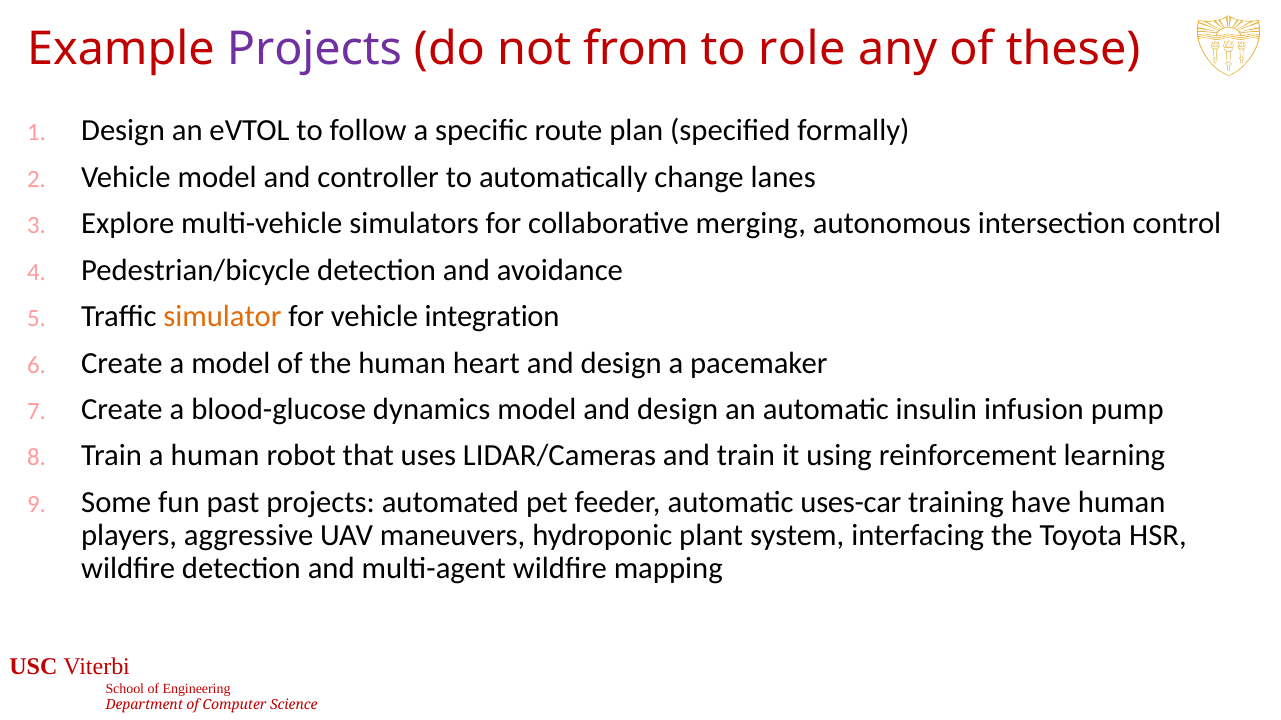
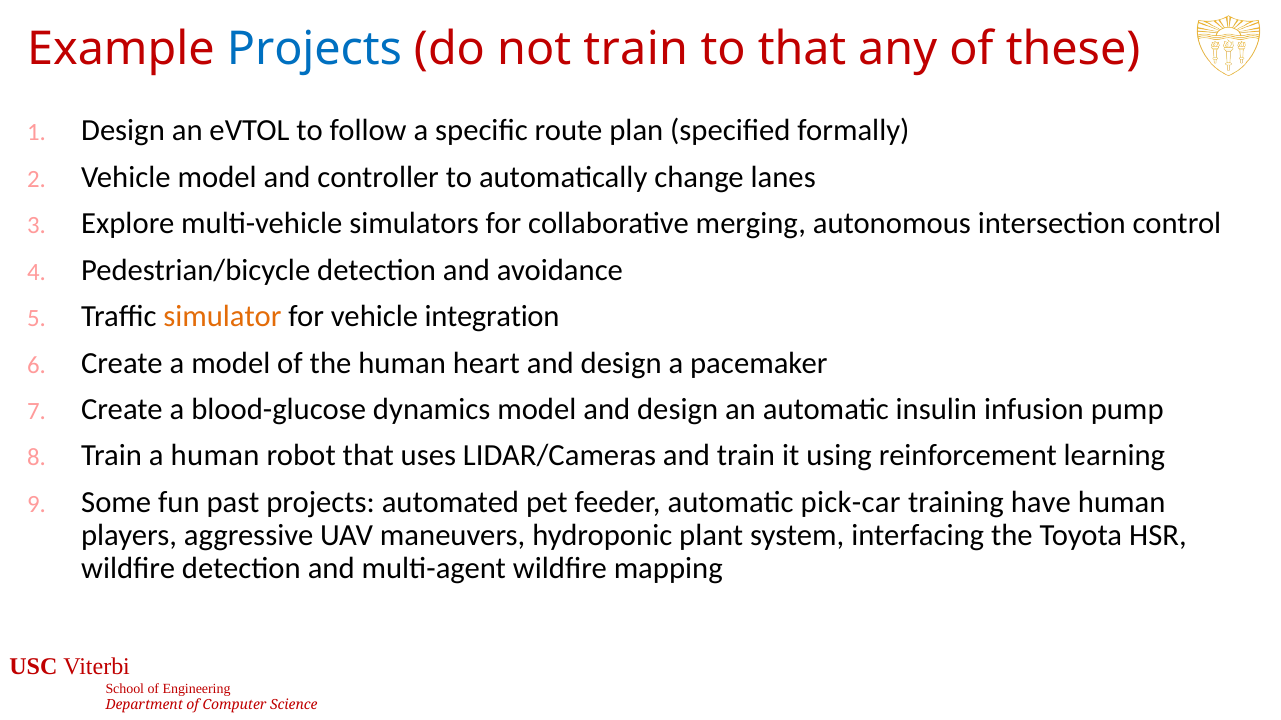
Projects colour: purple -> blue (314, 50)
not from: from -> train (636, 50)
to role: role -> that (802, 50)
uses-car: uses-car -> pick-car (851, 503)
